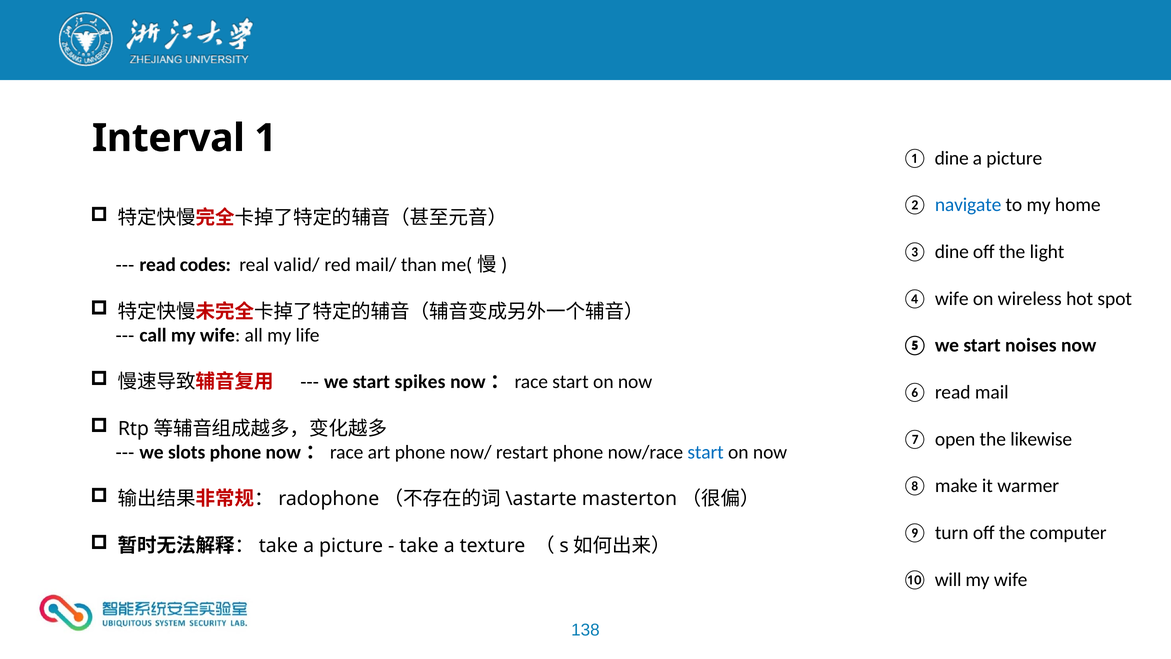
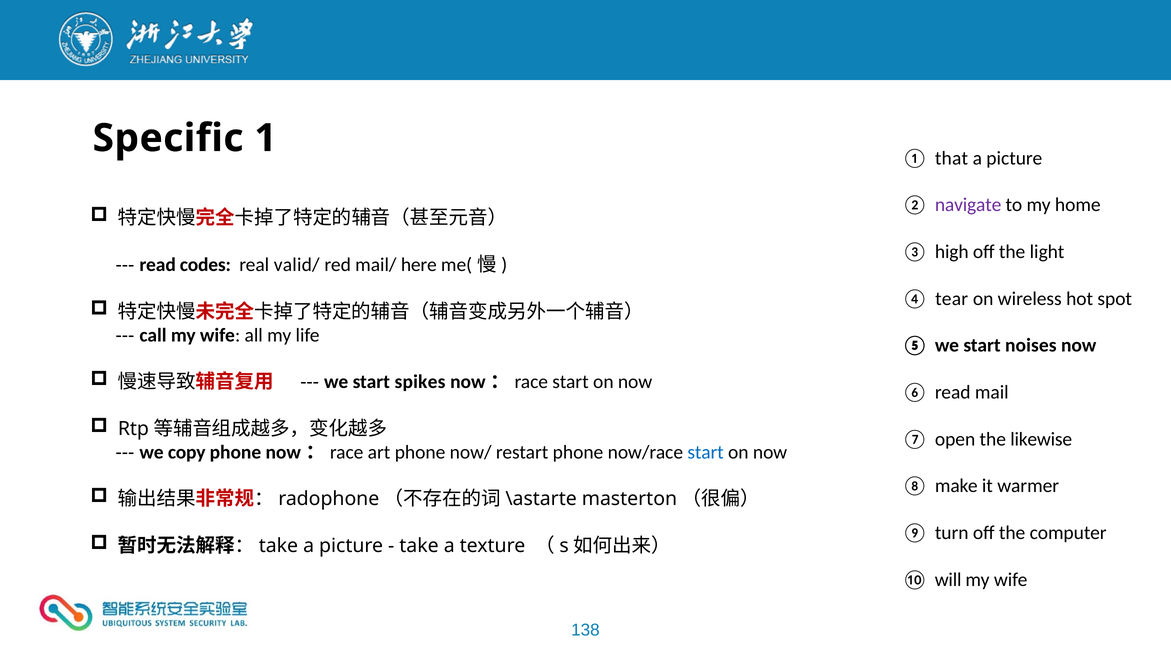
Interval: Interval -> Specific (168, 138)
dine: dine -> that (952, 158)
navigate colour: blue -> purple (968, 205)
dine: dine -> high (952, 252)
than: than -> here (419, 265)
wife: wife -> tear (952, 299)
slots: slots -> copy (187, 452)
